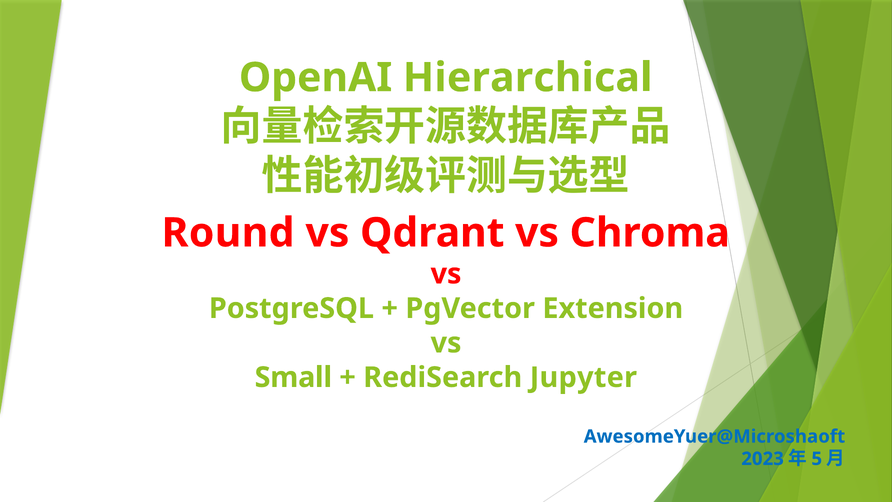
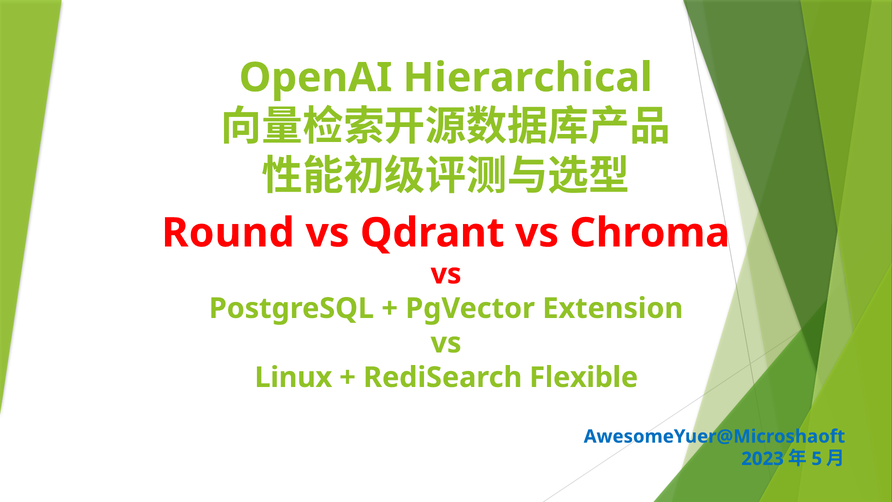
Small: Small -> Linux (293, 377)
Jupyter: Jupyter -> Flexible (584, 377)
